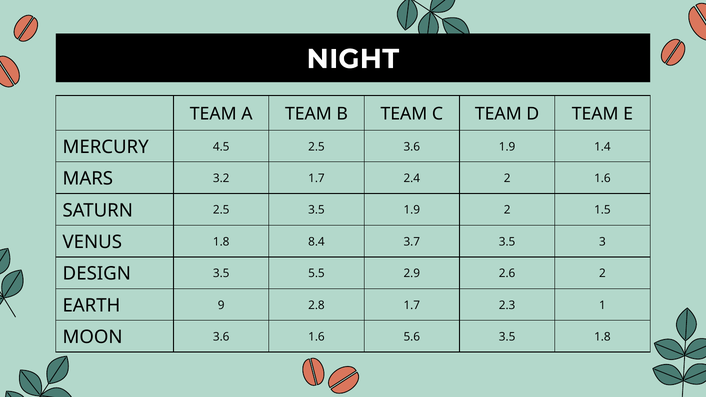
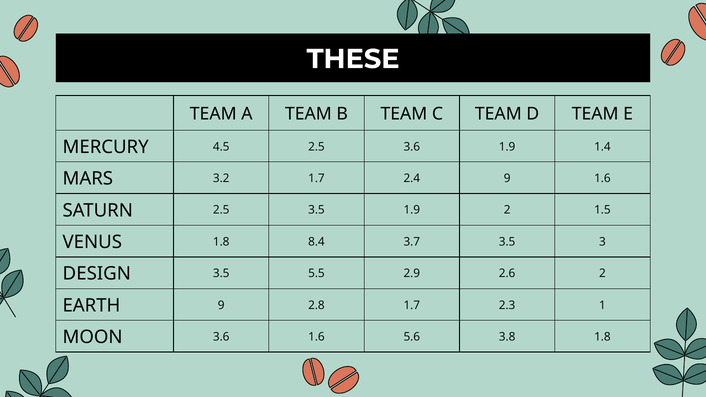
NIGHT: NIGHT -> THESE (353, 59)
2.4 2: 2 -> 9 (507, 178)
5.6 3.5: 3.5 -> 3.8 (507, 337)
